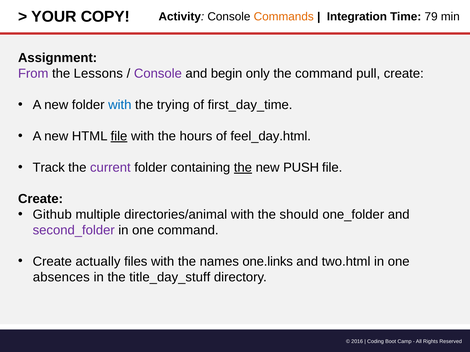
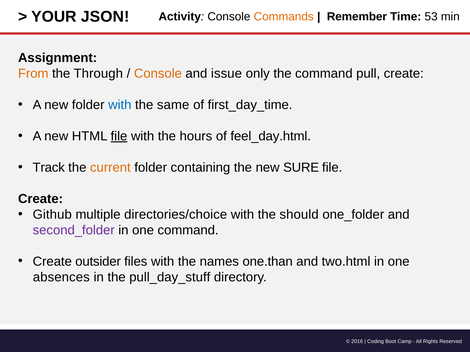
COPY: COPY -> JSON (105, 17)
Integration: Integration -> Remember (357, 17)
79: 79 -> 53 (431, 17)
From colour: purple -> orange (33, 74)
Lessons: Lessons -> Through (98, 74)
Console colour: purple -> orange (158, 74)
begin: begin -> issue (226, 74)
trying: trying -> same (173, 105)
current colour: purple -> orange (110, 168)
the underline: present -> none (243, 168)
PUSH: PUSH -> SURE (301, 168)
directories/animal: directories/animal -> directories/choice (176, 215)
actually: actually -> outsider (98, 262)
one.links: one.links -> one.than (268, 262)
title_day_stuff: title_day_stuff -> pull_day_stuff (170, 277)
